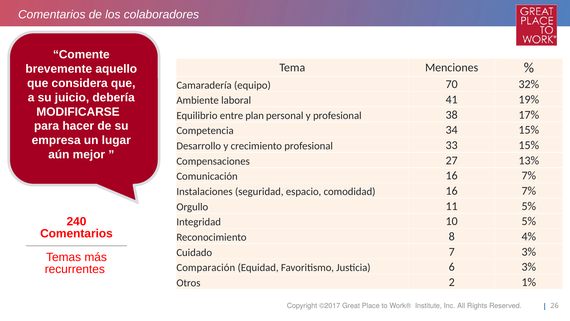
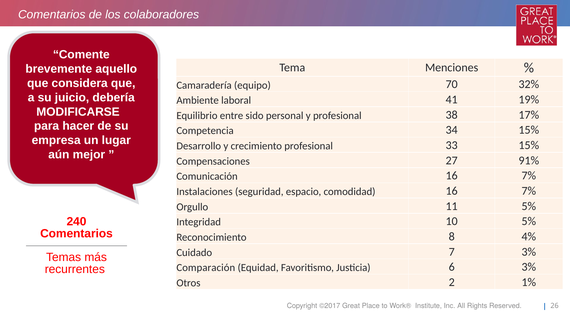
plan: plan -> sido (255, 115)
13%: 13% -> 91% (529, 160)
